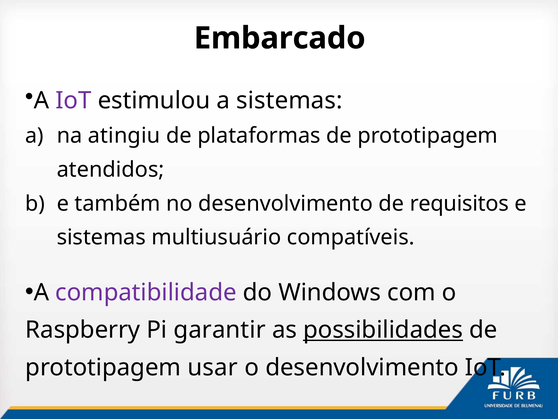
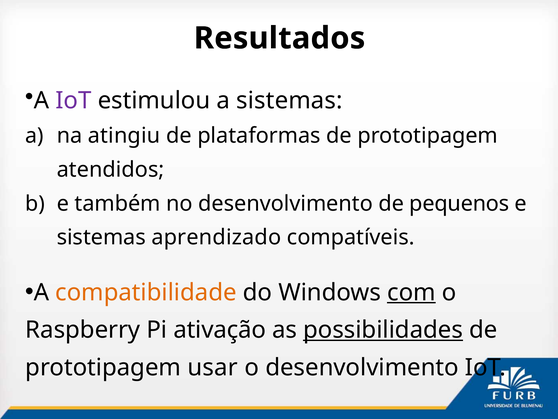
Embarcado: Embarcado -> Resultados (280, 38)
requisitos: requisitos -> pequenos (459, 203)
multiusuário: multiusuário -> aprendizado (216, 237)
compatibilidade colour: purple -> orange (146, 292)
com underline: none -> present (411, 292)
garantir: garantir -> ativação (220, 330)
